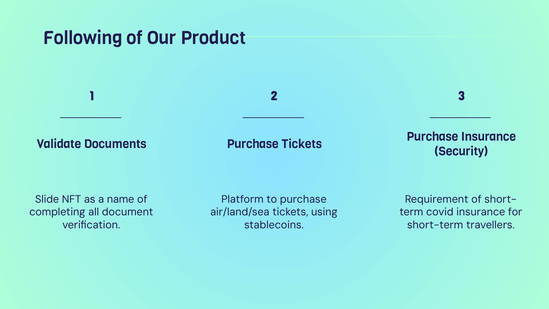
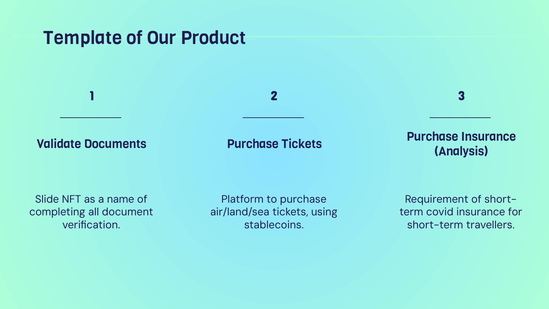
Following: Following -> Template (83, 38)
Security: Security -> Analysis (461, 152)
